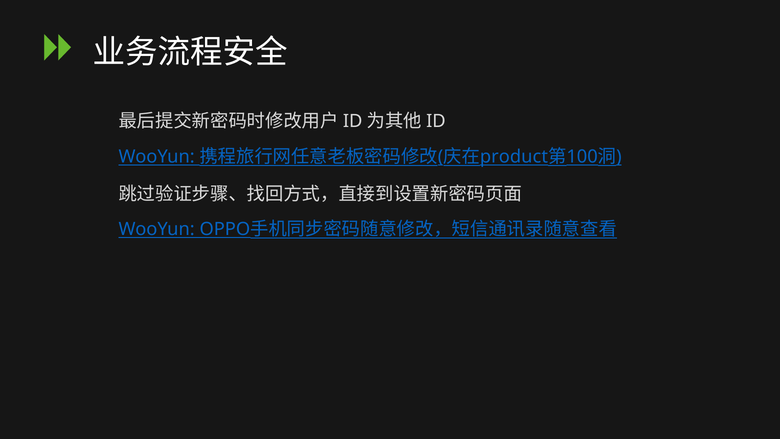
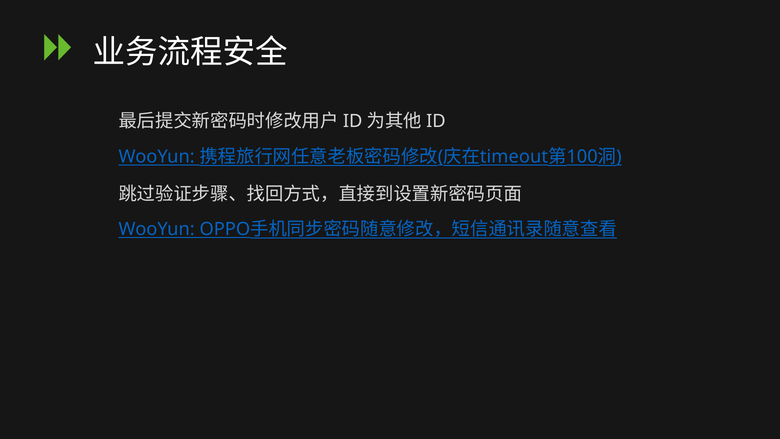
product: product -> timeout (514, 156)
